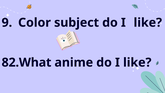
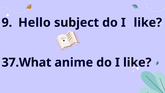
Color: Color -> Hello (34, 23)
82.What: 82.What -> 37.What (27, 62)
